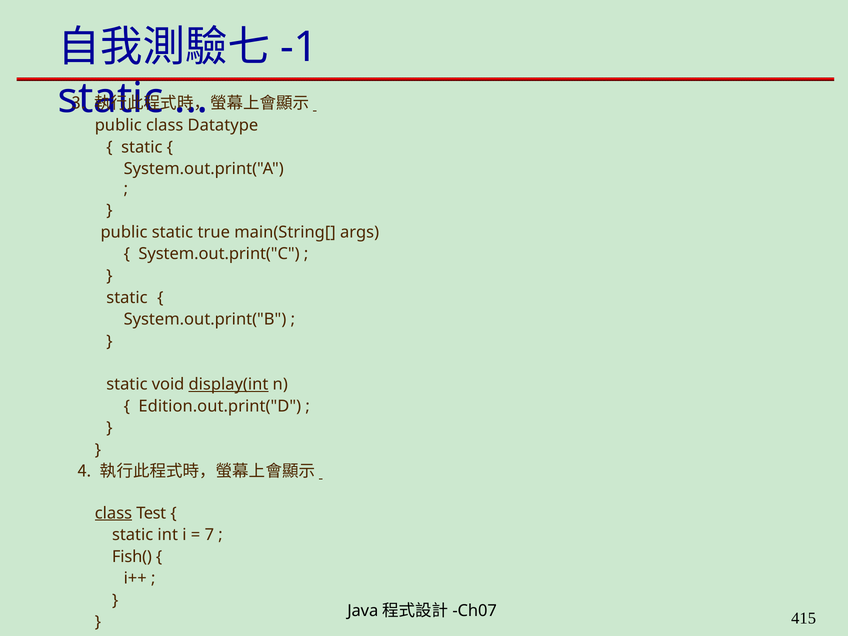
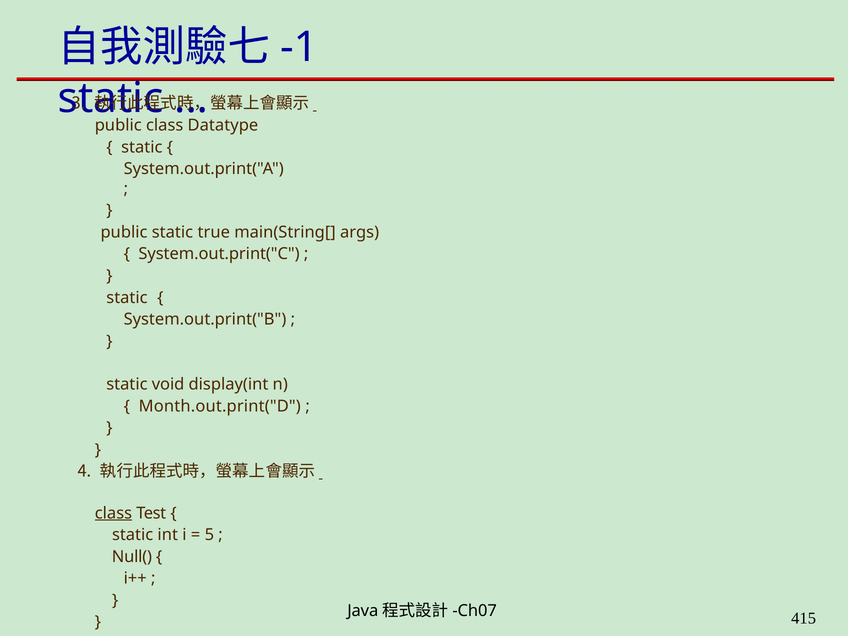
display(int underline: present -> none (228, 384)
Edition.out.print("D: Edition.out.print("D -> Month.out.print("D (220, 406)
7: 7 -> 5 (209, 535)
Fish(: Fish( -> Null( (132, 557)
